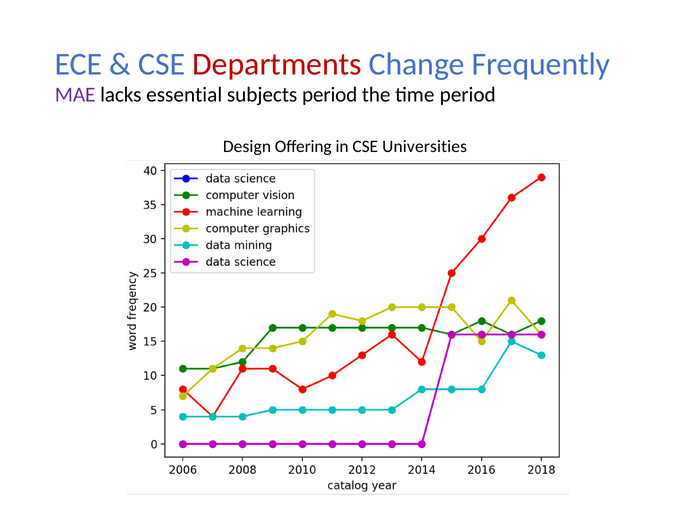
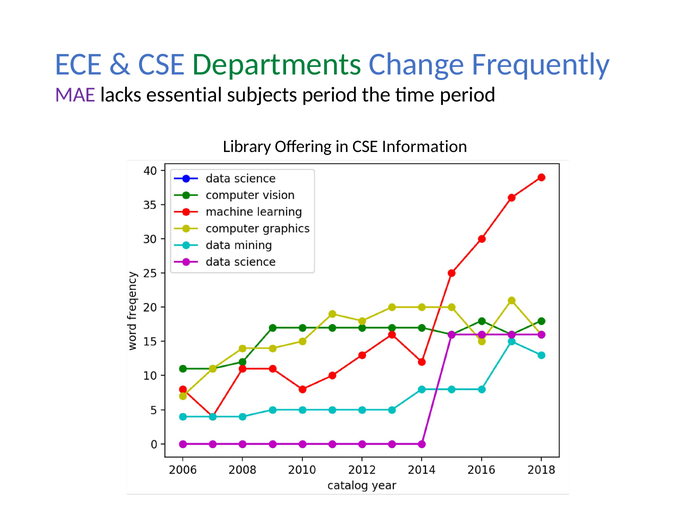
Departments colour: red -> green (277, 64)
Design: Design -> Library (247, 146)
Universities: Universities -> Information (425, 146)
